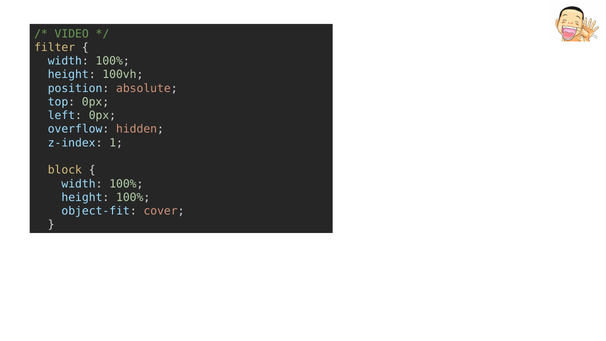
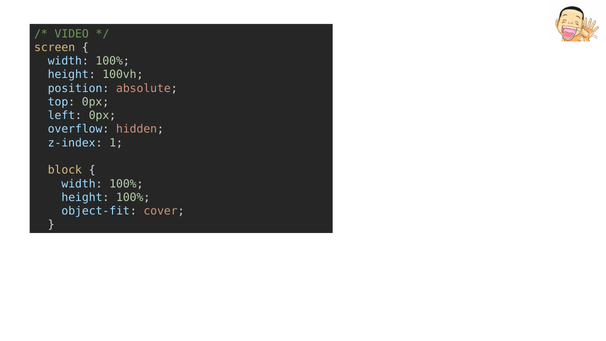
filter: filter -> screen (55, 47)
